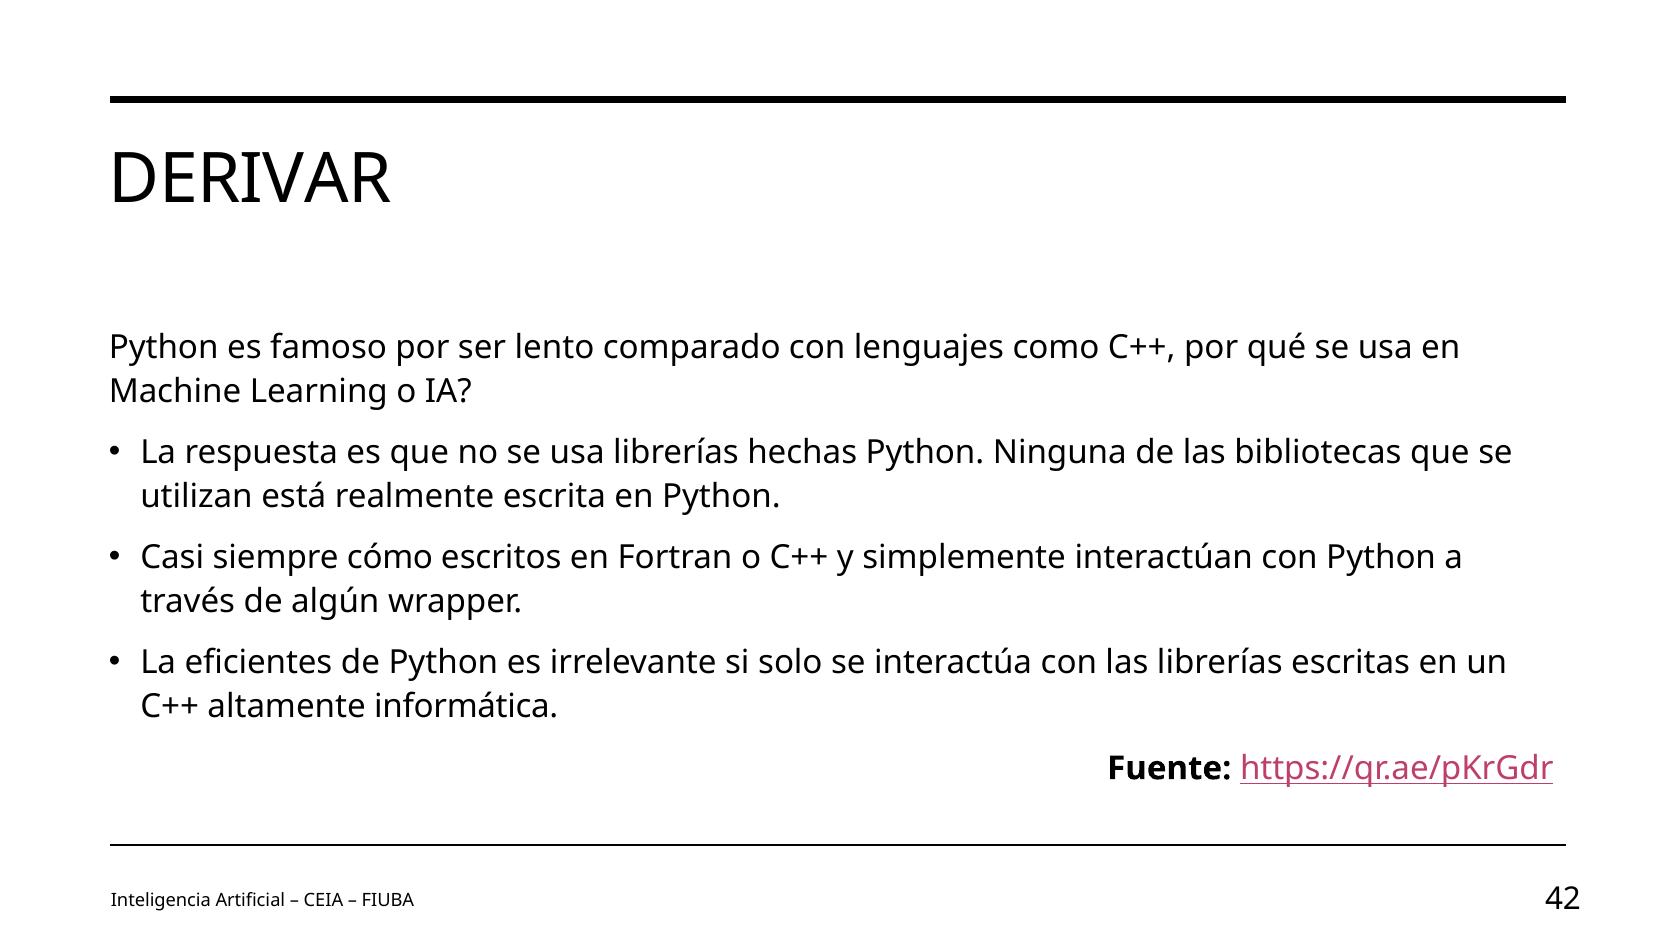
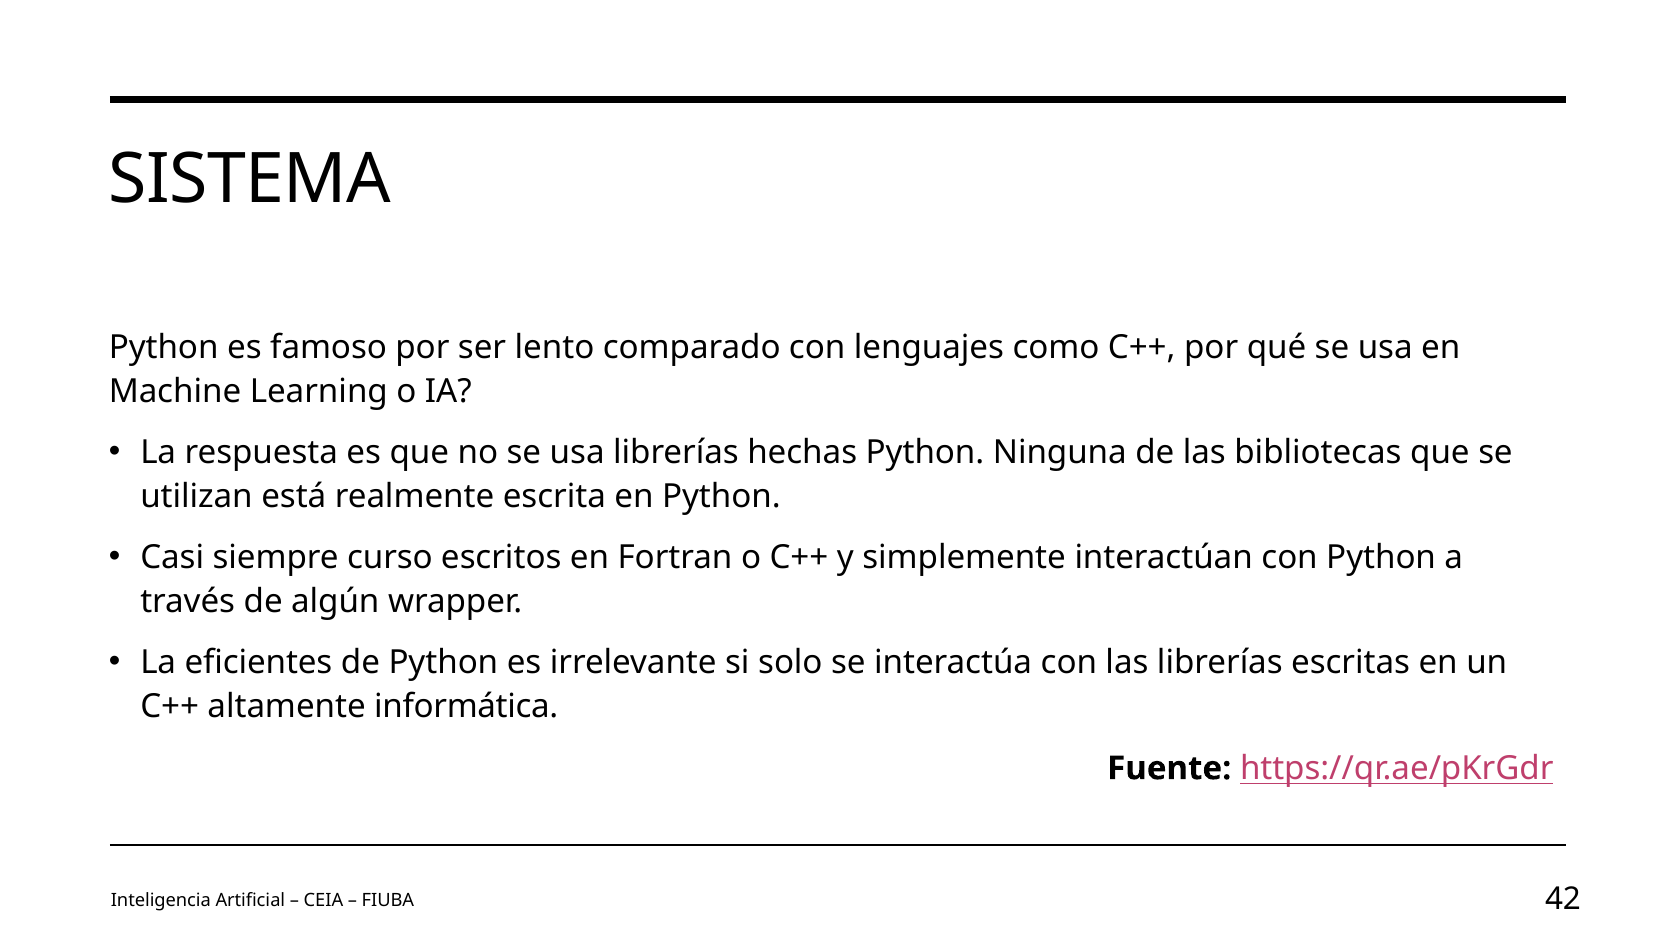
DERIVAR: DERIVAR -> SISTEMA (250, 180)
cómo: cómo -> curso (390, 558)
